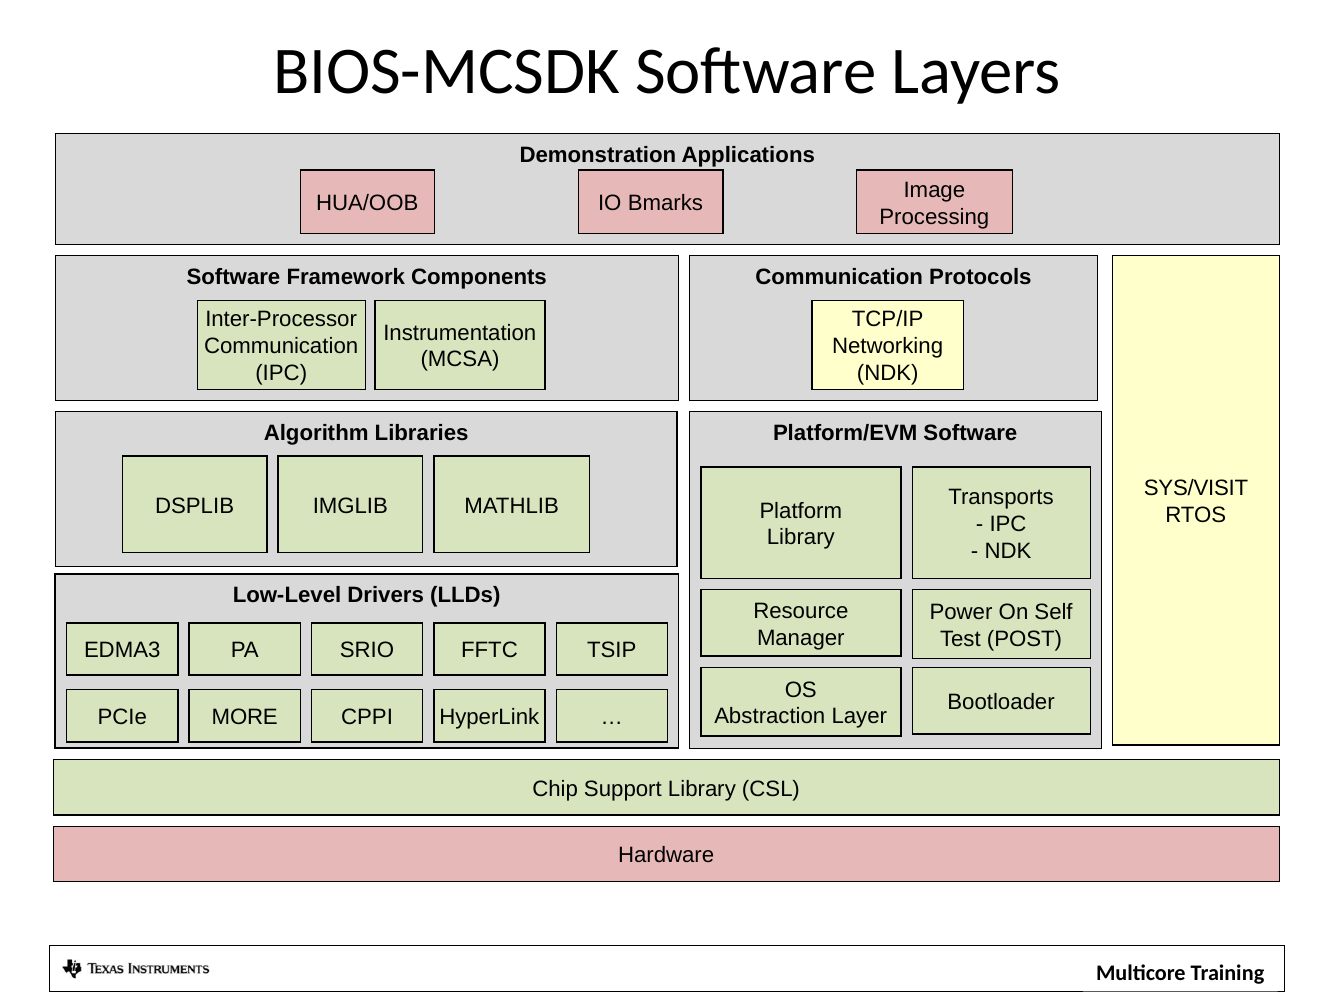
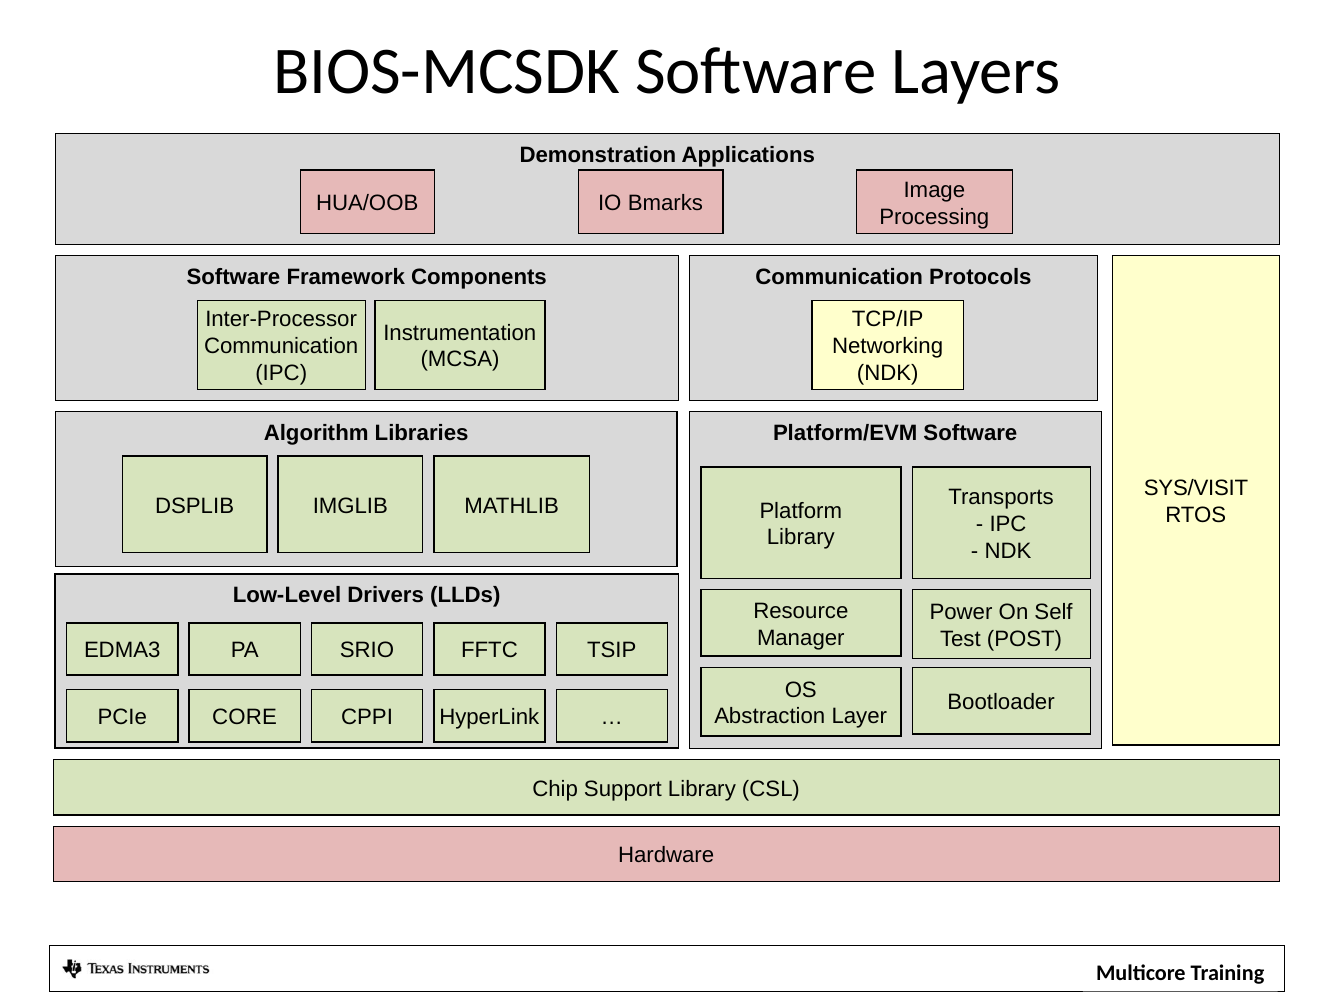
MORE: MORE -> CORE (244, 717)
